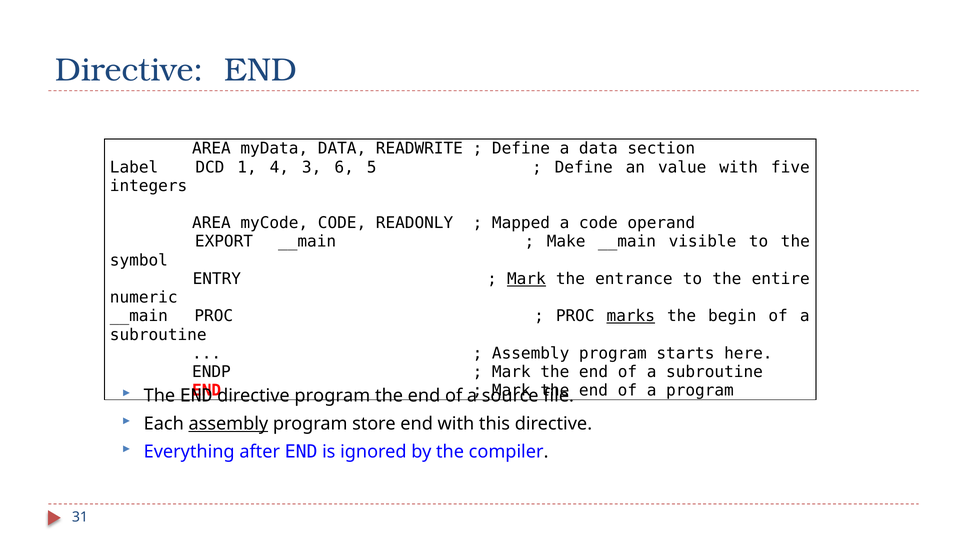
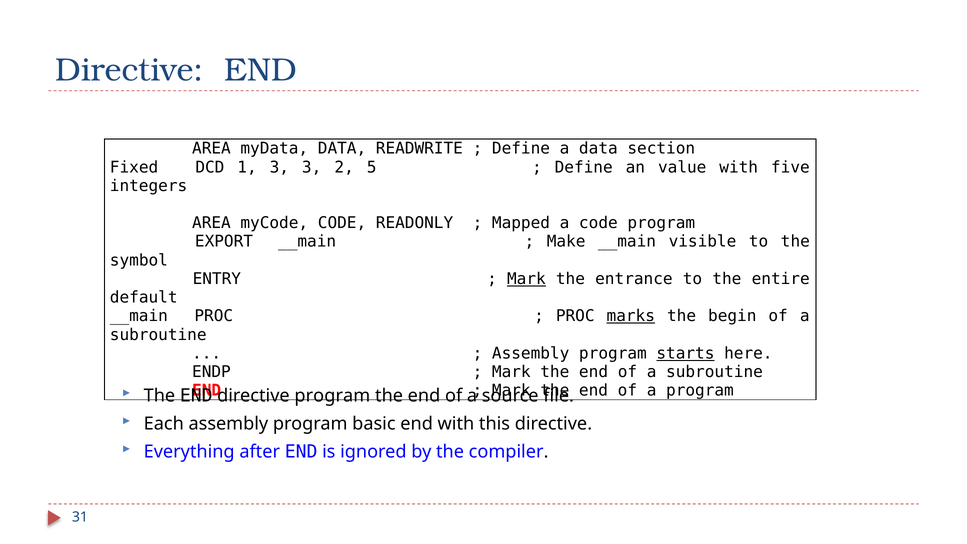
Label: Label -> Fixed (134, 167)
1 4: 4 -> 3 (279, 167)
6: 6 -> 2 (344, 167)
code operand: operand -> program (661, 223)
numeric: numeric -> default (144, 297)
starts underline: none -> present (685, 353)
assembly underline: present -> none (228, 424)
store: store -> basic (374, 424)
